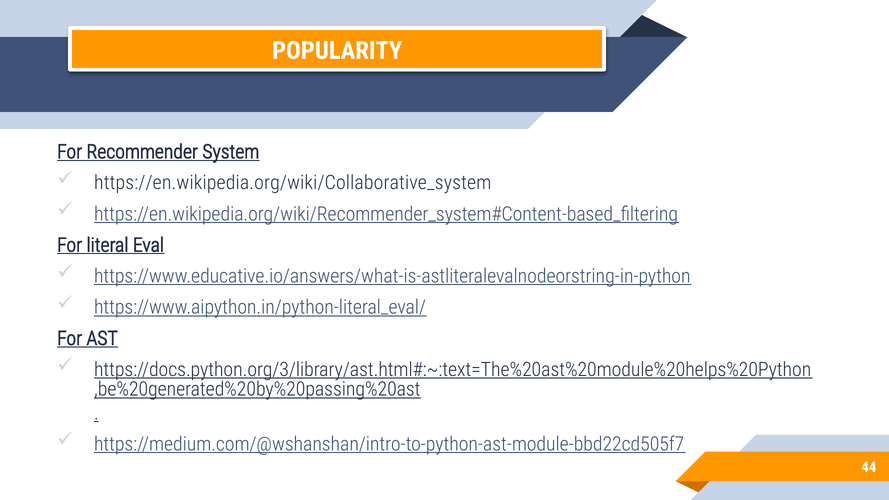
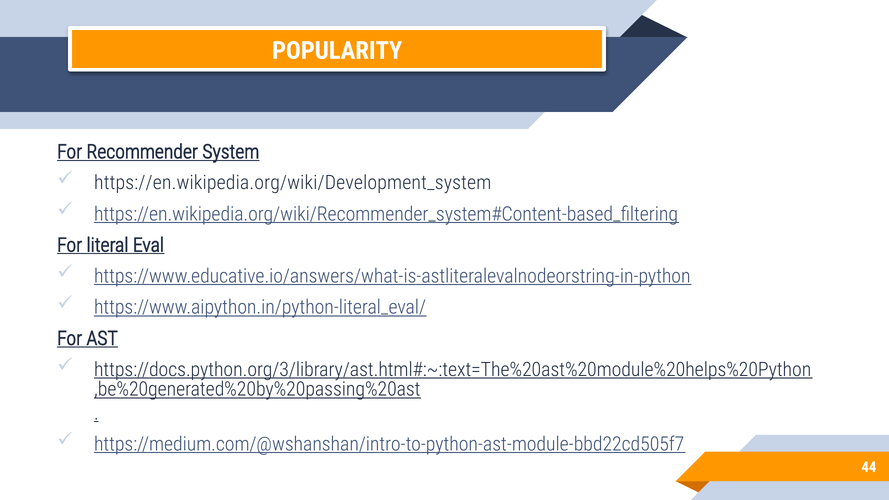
https://en.wikipedia.org/wiki/Collaborative_system: https://en.wikipedia.org/wiki/Collaborative_system -> https://en.wikipedia.org/wiki/Development_system (293, 183)
